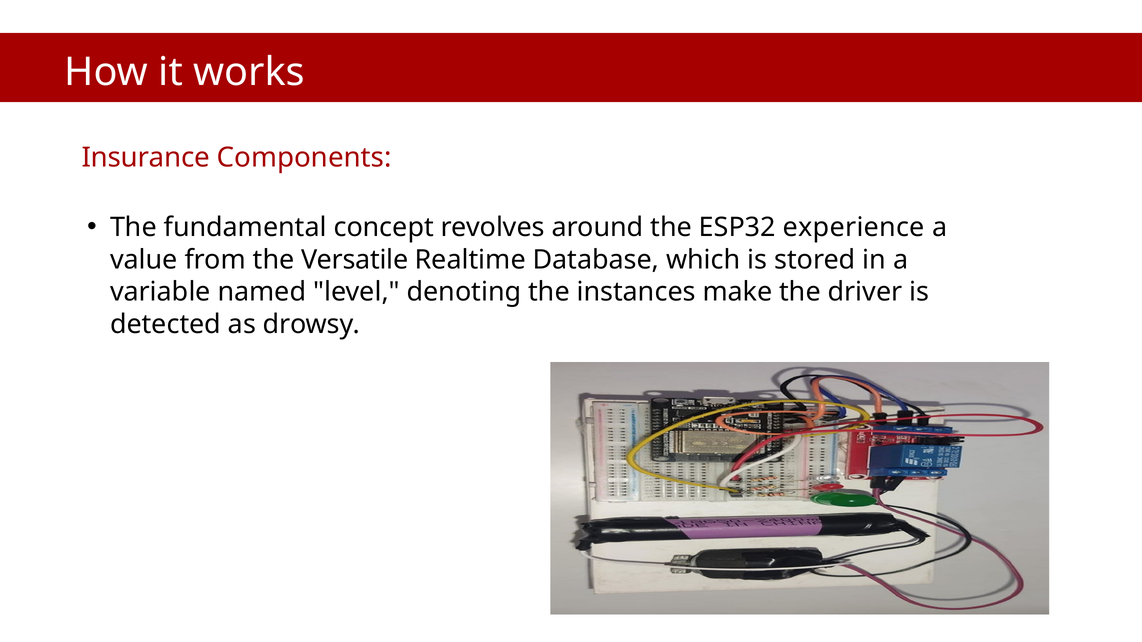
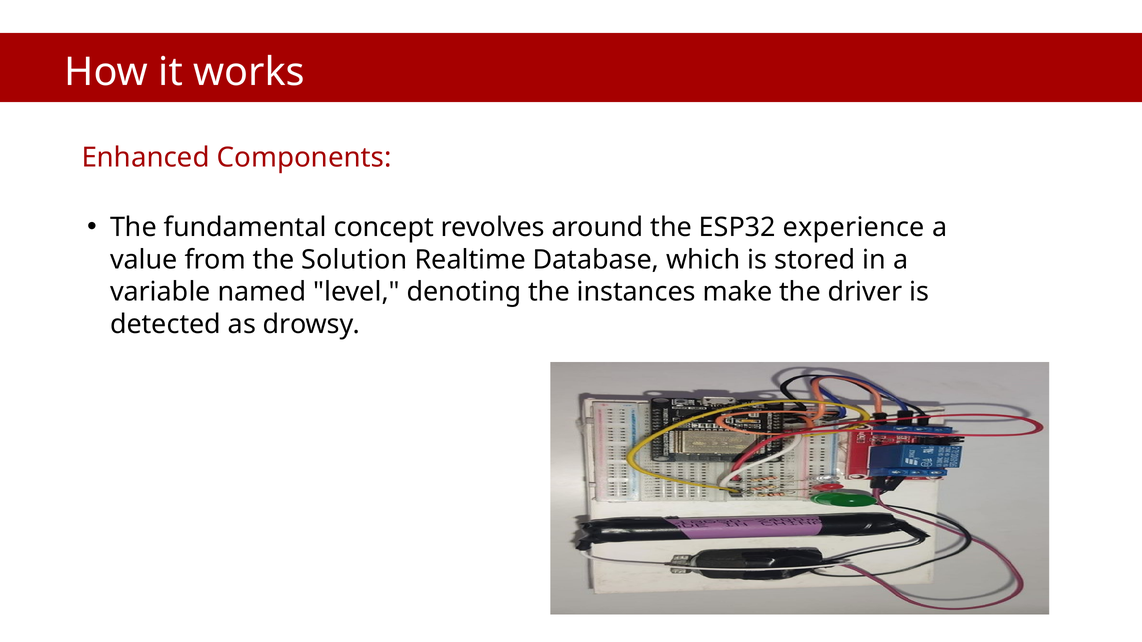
Insurance: Insurance -> Enhanced (146, 158)
Versatile: Versatile -> Solution (354, 260)
